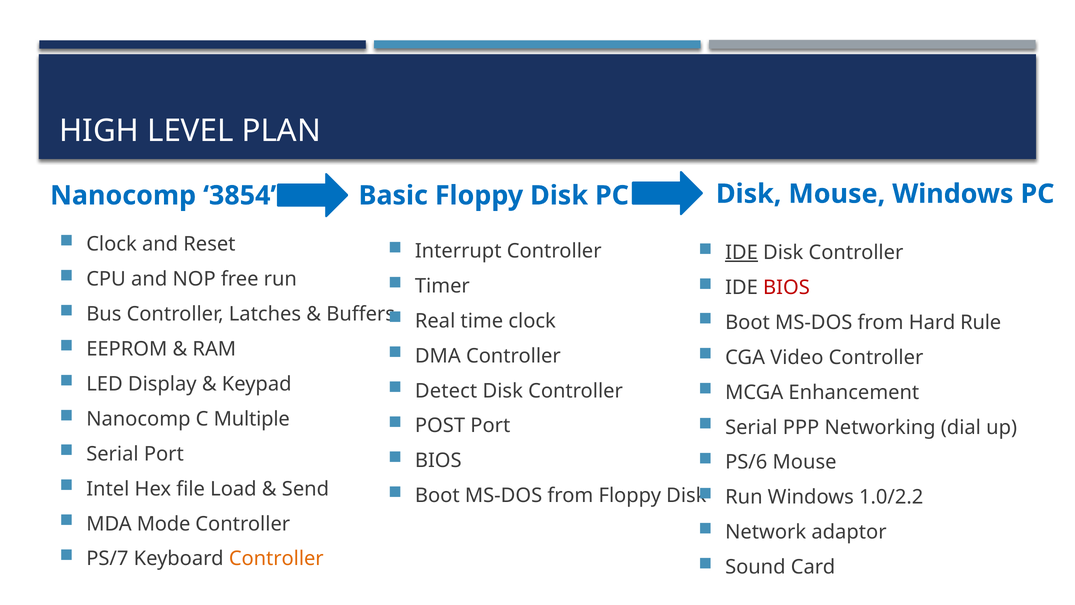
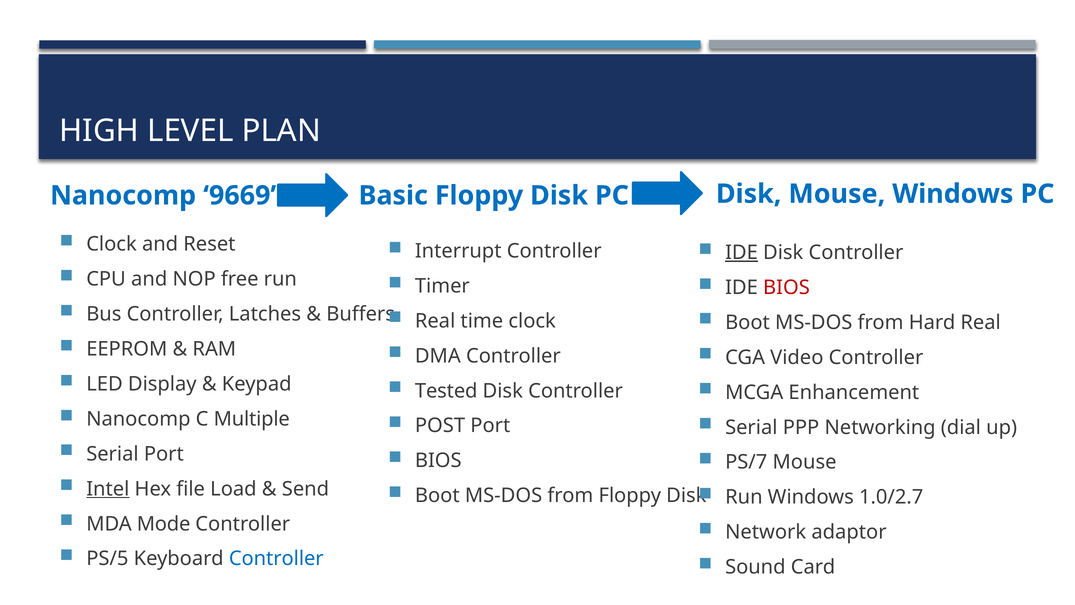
3854: 3854 -> 9669 (240, 195)
Hard Rule: Rule -> Real (981, 322)
Detect: Detect -> Tested (446, 391)
PS/6: PS/6 -> PS/7 (746, 462)
Intel underline: none -> present (108, 489)
1.0/2.2: 1.0/2.2 -> 1.0/2.7 (891, 497)
PS/7: PS/7 -> PS/5 (107, 559)
Controller colour: orange -> blue (276, 559)
